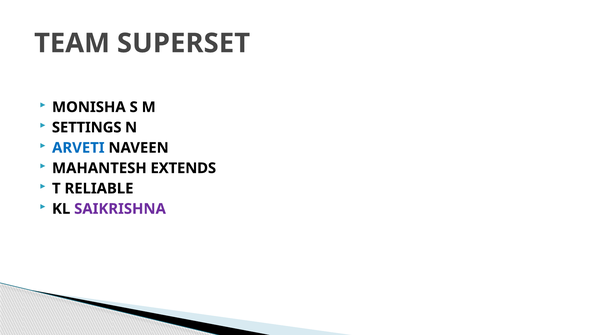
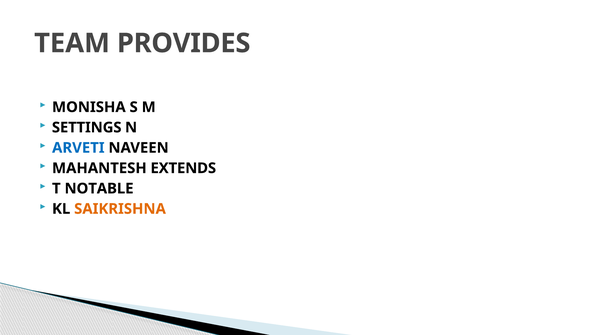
SUPERSET: SUPERSET -> PROVIDES (184, 43)
RELIABLE: RELIABLE -> NOTABLE (99, 189)
SAIKRISHNA colour: purple -> orange (120, 209)
